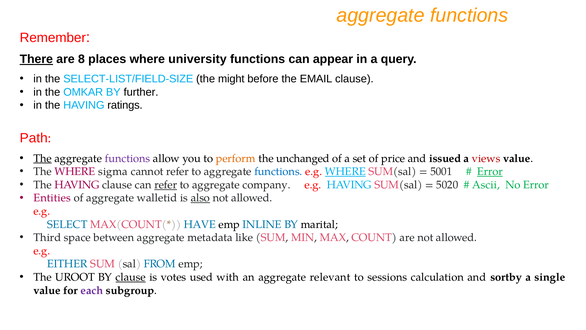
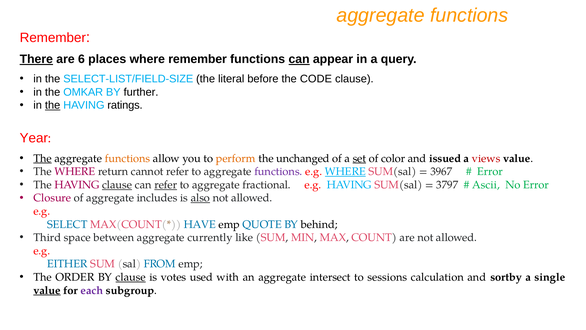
8: 8 -> 6 (81, 59)
where university: university -> remember (198, 59)
can underline: none -> present (299, 59)
might: might -> literal (231, 79)
EMAIL: EMAIL -> CODE (316, 79)
the underline: none -> present (53, 105)
Path: Path -> Year (34, 138)
functions colour: purple -> orange (128, 158)
set underline: none -> present (359, 158)
price: price -> color (393, 158)
sigma: sigma -> return (113, 171)
functions colour: blue -> purple (278, 171)
5001: 5001 -> 3967 (441, 171)
Error underline: present -> none (490, 171)
clause underline: none -> present (117, 185)
company: company -> fractional (267, 185)
5020: 5020 -> 3797 (447, 185)
Entities: Entities -> Closure (52, 198)
walletid: walletid -> includes (157, 198)
INLINE: INLINE -> QUOTE (262, 224)
marital: marital -> behind (319, 224)
metadata: metadata -> currently (210, 237)
UROOT: UROOT -> ORDER (75, 277)
relevant: relevant -> intersect (330, 277)
value underline: none -> present (47, 290)
